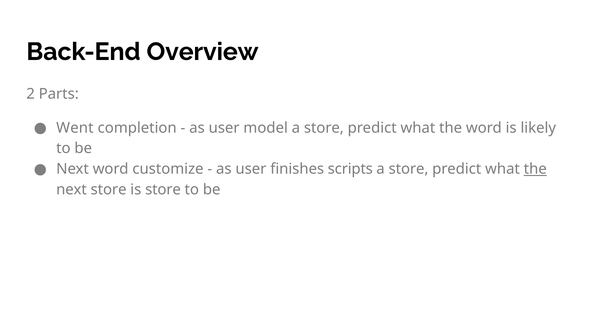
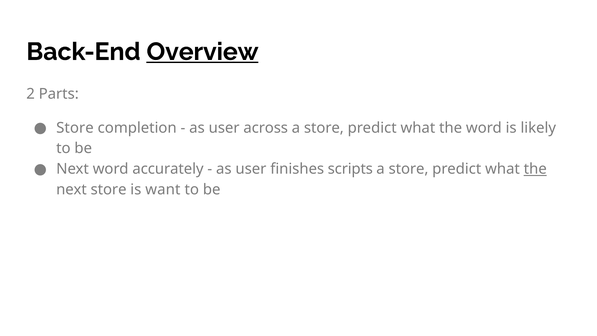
Overview underline: none -> present (202, 52)
Went: Went -> Store (75, 128)
model: model -> across (266, 128)
customize: customize -> accurately (168, 169)
is store: store -> want (163, 189)
